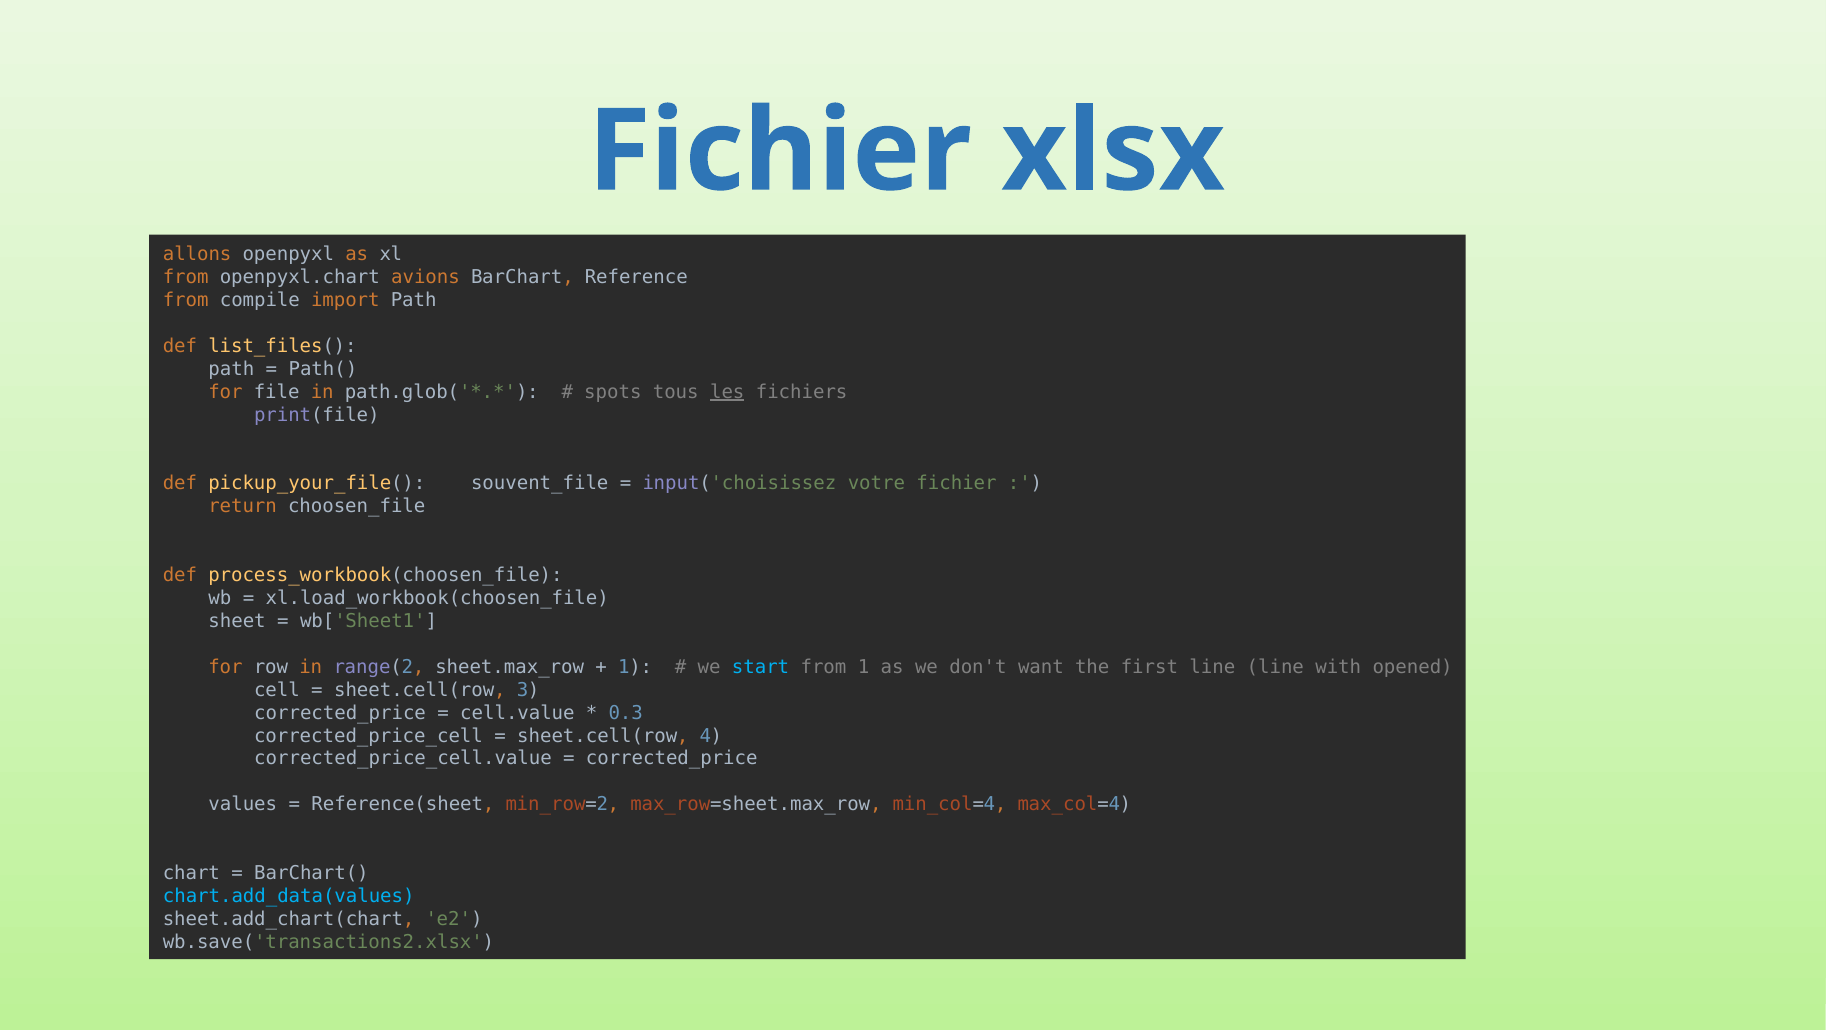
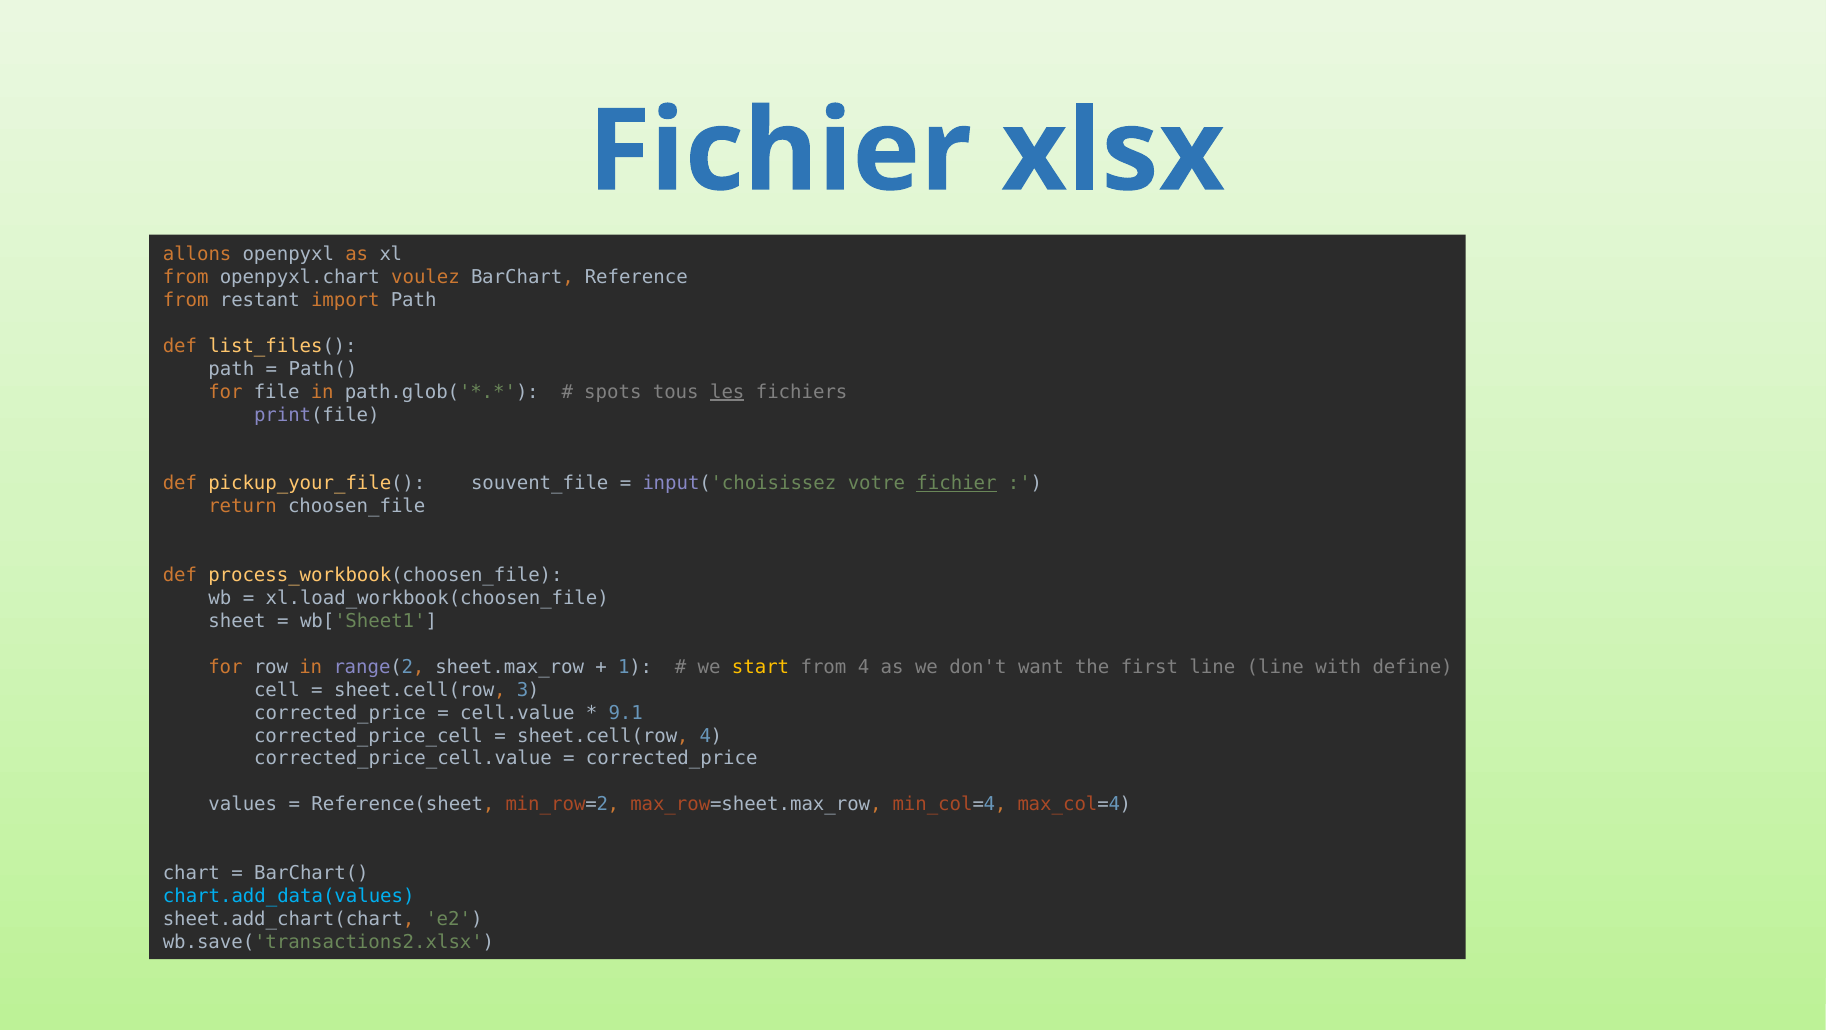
avions: avions -> voulez (425, 277)
compile: compile -> restant (260, 300)
fichier underline: none -> present (957, 483)
start colour: light blue -> yellow (761, 667)
from 1: 1 -> 4 (863, 667)
opened: opened -> define (1413, 667)
0.3: 0.3 -> 9.1 (626, 712)
